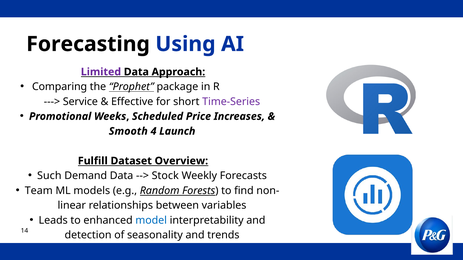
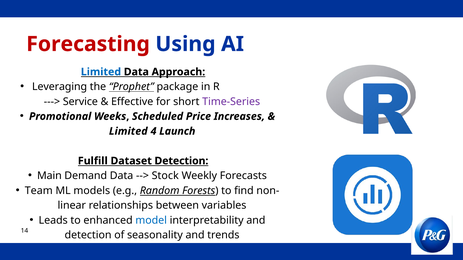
Forecasting colour: black -> red (88, 44)
Limited colour: purple -> blue (101, 72)
Comparing: Comparing -> Leveraging (60, 87)
Smooth: Smooth -> Limited (128, 131)
Dataset Overview: Overview -> Detection (181, 161)
Such: Such -> Main (49, 176)
